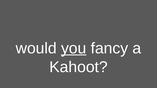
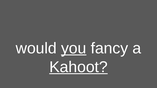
Kahoot underline: none -> present (78, 67)
